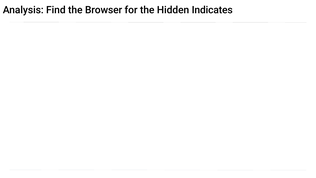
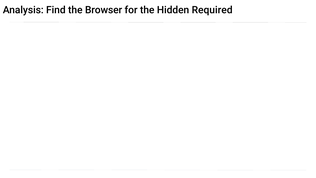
Indicates: Indicates -> Required (212, 10)
